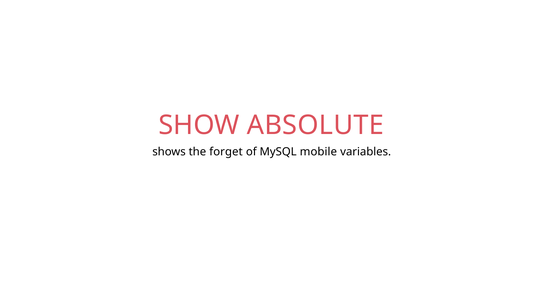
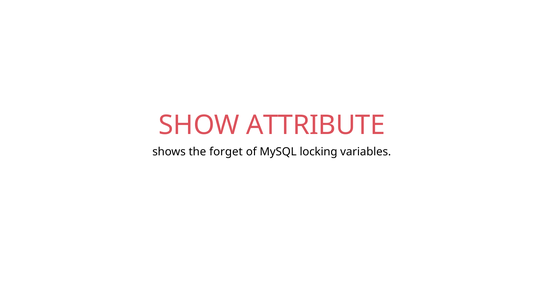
ABSOLUTE: ABSOLUTE -> ATTRIBUTE (316, 125)
mobile: mobile -> locking (318, 152)
